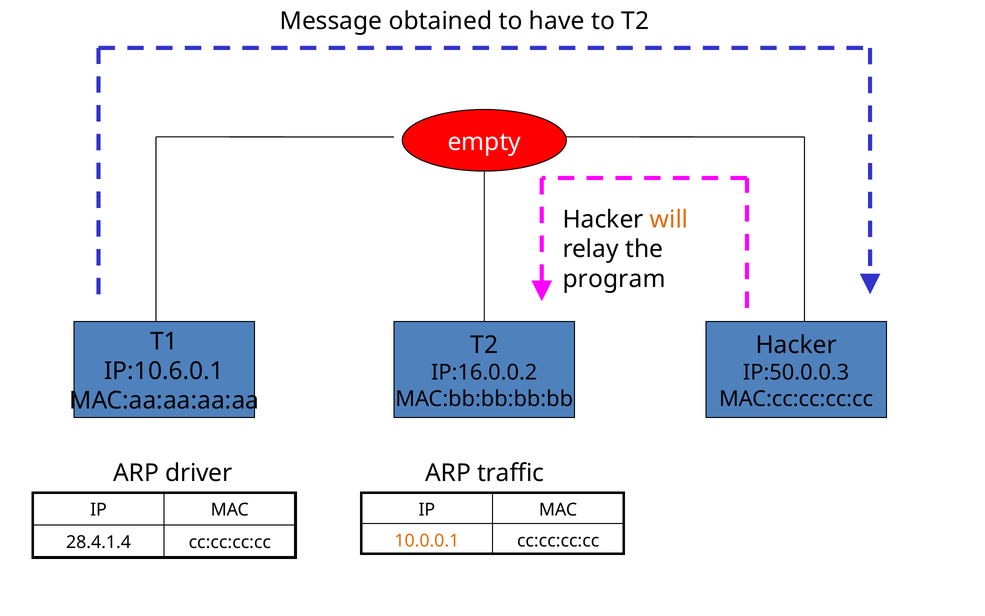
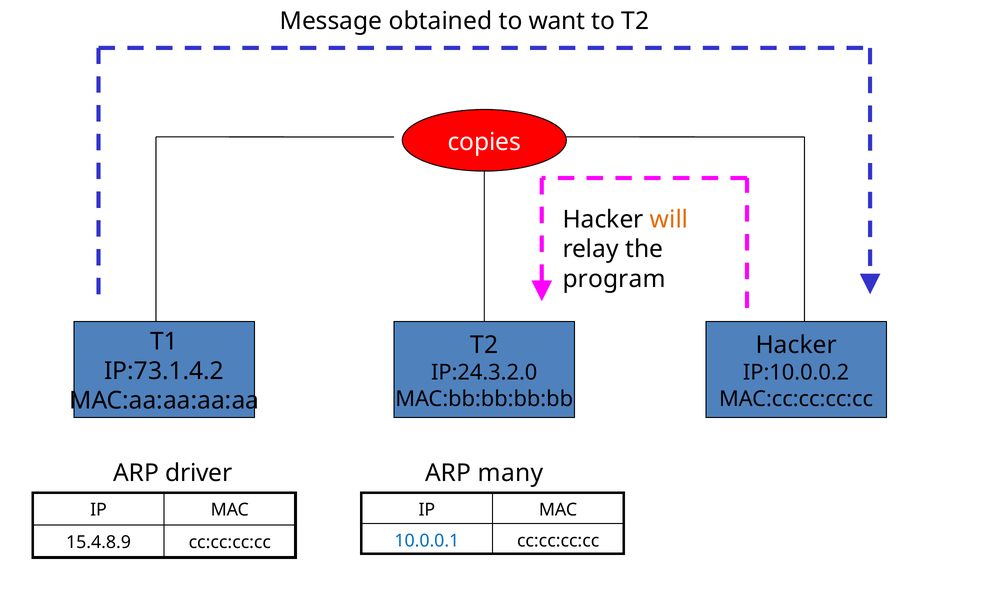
have: have -> want (557, 21)
empty: empty -> copies (484, 142)
IP:10.6.0.1: IP:10.6.0.1 -> IP:73.1.4.2 (164, 371)
IP:16.0.0.2: IP:16.0.0.2 -> IP:24.3.2.0 (484, 373)
IP:50.0.0.3: IP:50.0.0.3 -> IP:10.0.0.2 (796, 373)
traffic: traffic -> many (510, 473)
10.0.0.1 colour: orange -> blue (427, 540)
28.4.1.4: 28.4.1.4 -> 15.4.8.9 (99, 542)
